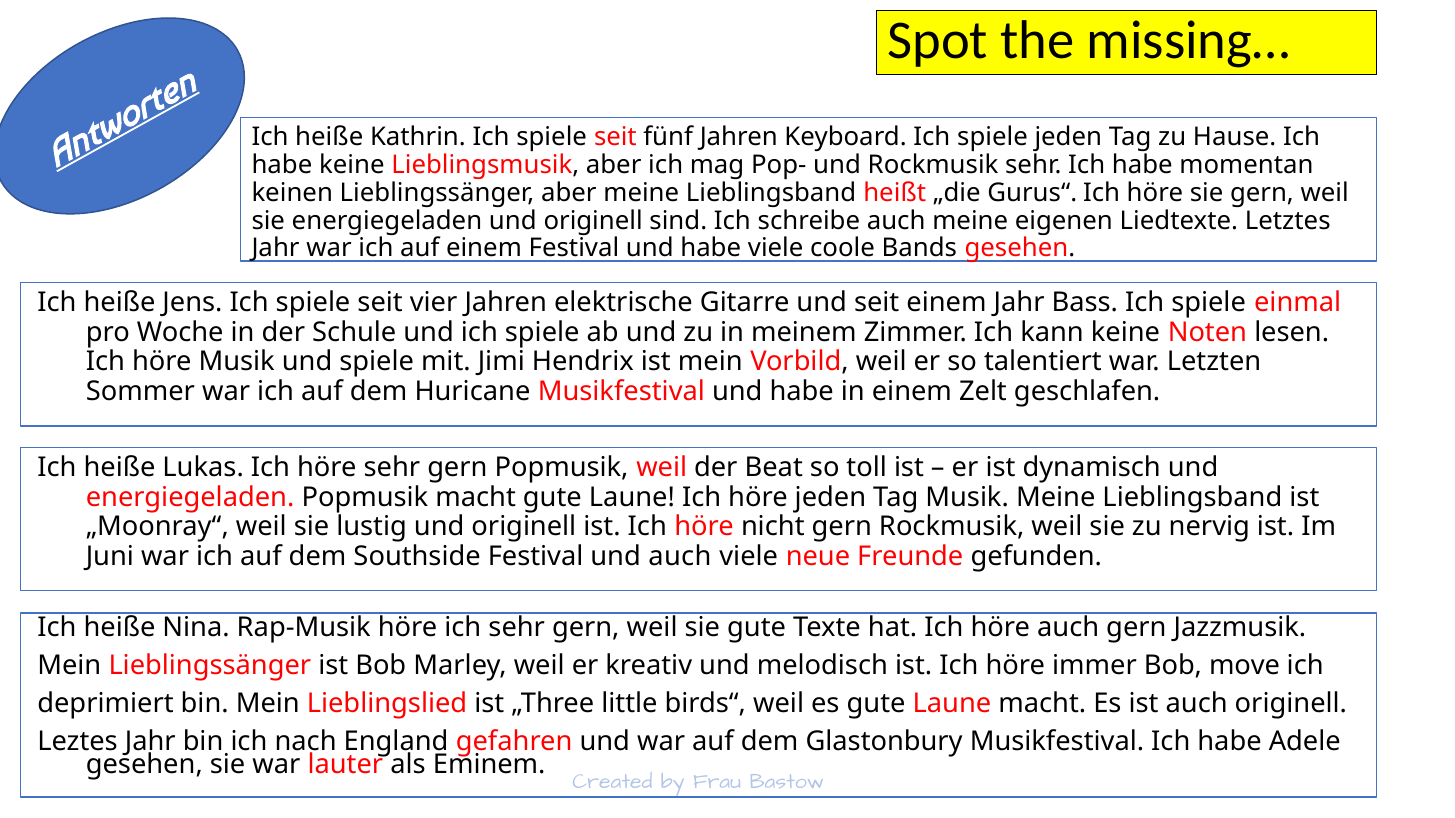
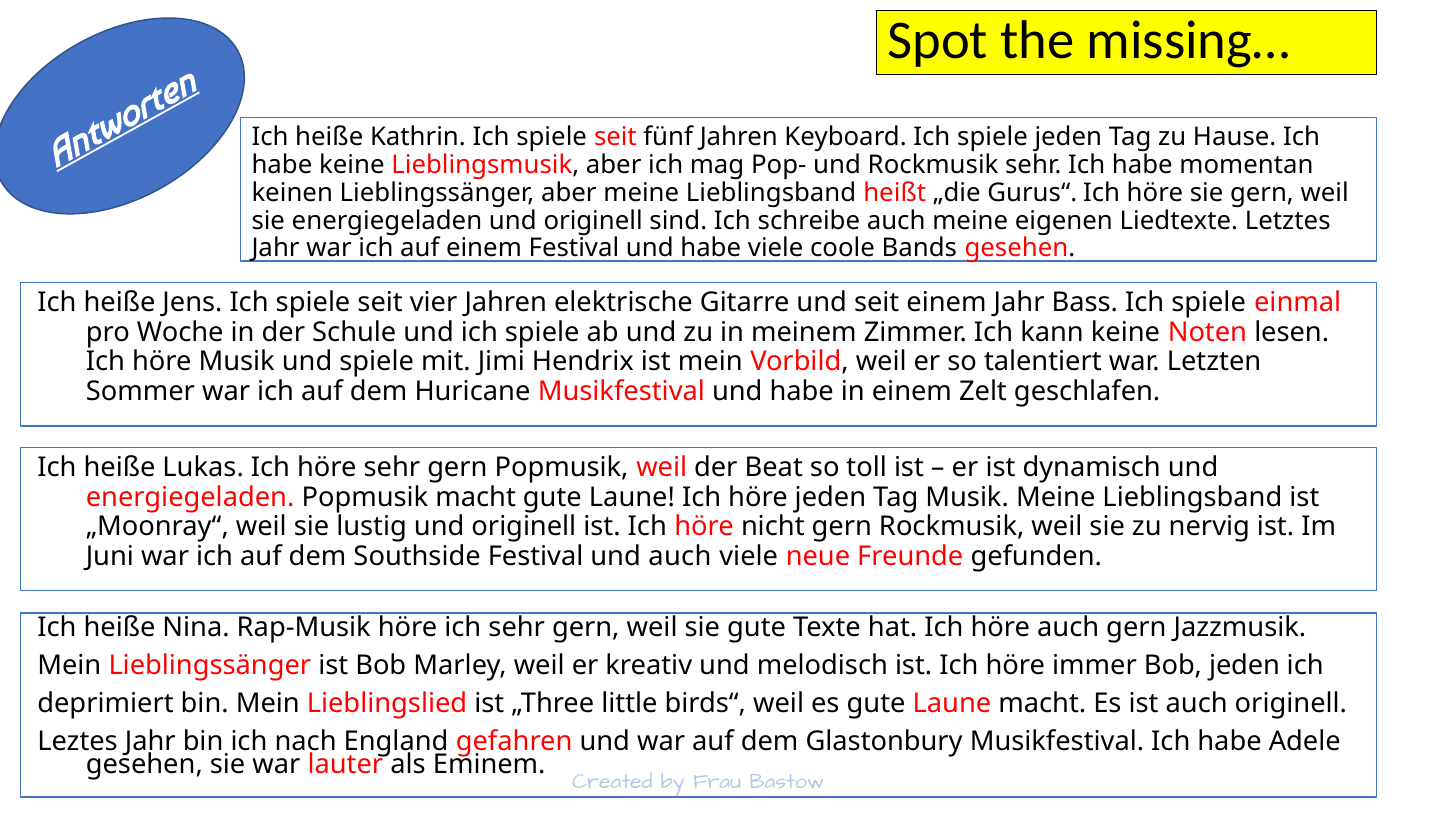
Bob move: move -> jeden (1245, 666)
